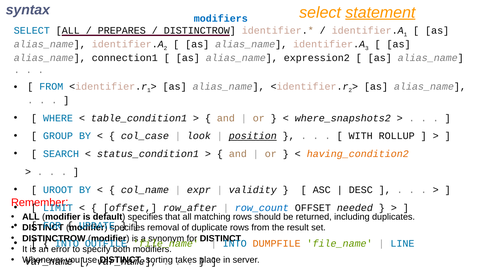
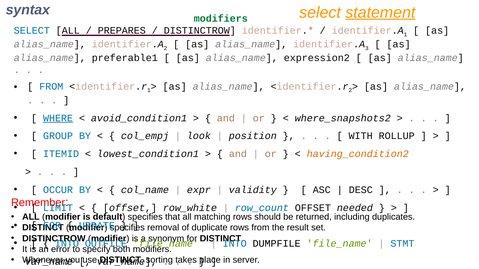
modifiers colour: blue -> green (221, 19)
connection1: connection1 -> preferable1 (125, 58)
WHERE underline: none -> present (58, 118)
table_condition1: table_condition1 -> avoid_condition1 (139, 118)
col_case: col_case -> col_empj (145, 136)
position underline: present -> none (253, 136)
SEARCH: SEARCH -> ITEMID (61, 154)
status_condition1: status_condition1 -> lowest_condition1 (148, 154)
UROOT: UROOT -> OCCUR (58, 190)
row_after: row_after -> row_white (190, 208)
DUMPFILE colour: orange -> black (277, 244)
LINE: LINE -> STMT (402, 244)
